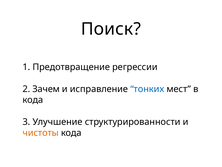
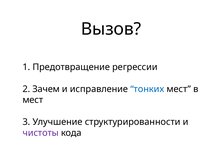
Поиск: Поиск -> Вызов (111, 29)
кода: кода -> мест (33, 100)
чистоты colour: orange -> purple (41, 132)
